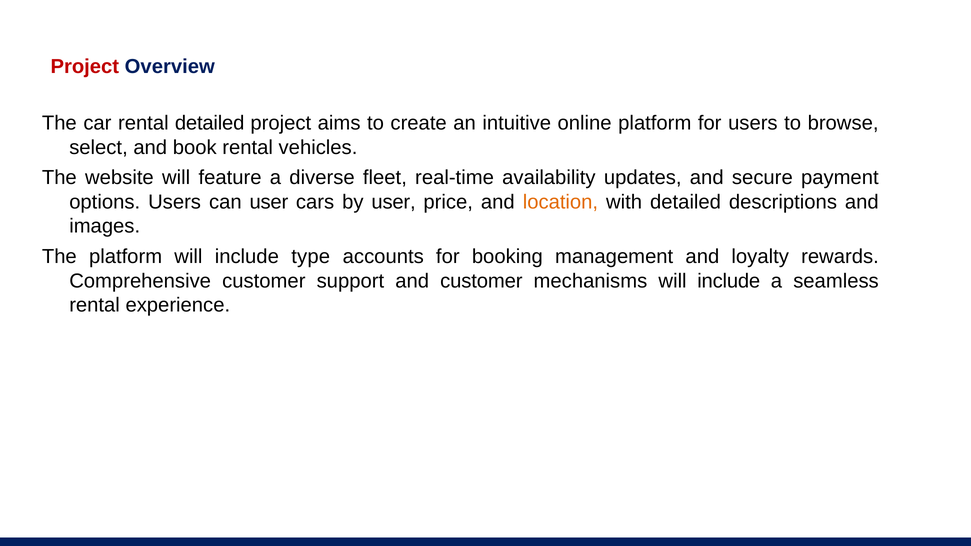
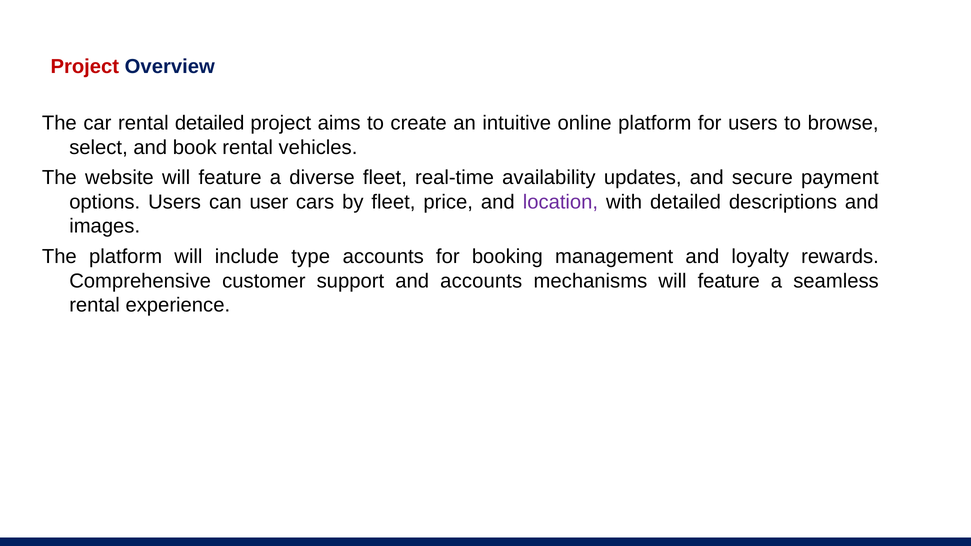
by user: user -> fleet (393, 202)
location colour: orange -> purple (560, 202)
and customer: customer -> accounts (481, 281)
mechanisms will include: include -> feature (729, 281)
